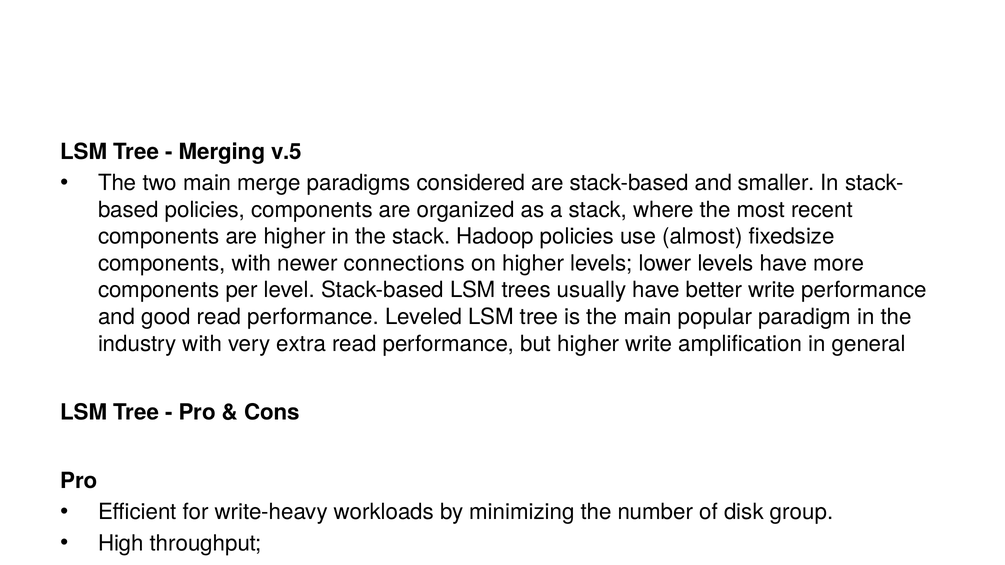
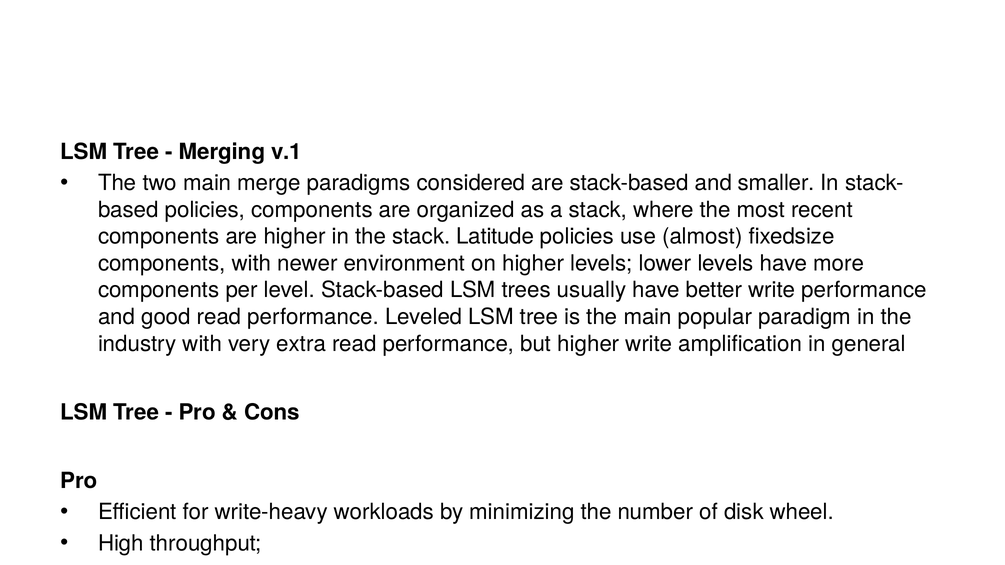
v.5: v.5 -> v.1 (286, 152)
Hadoop: Hadoop -> Latitude (495, 237)
connections: connections -> environment (404, 264)
group: group -> wheel (802, 512)
